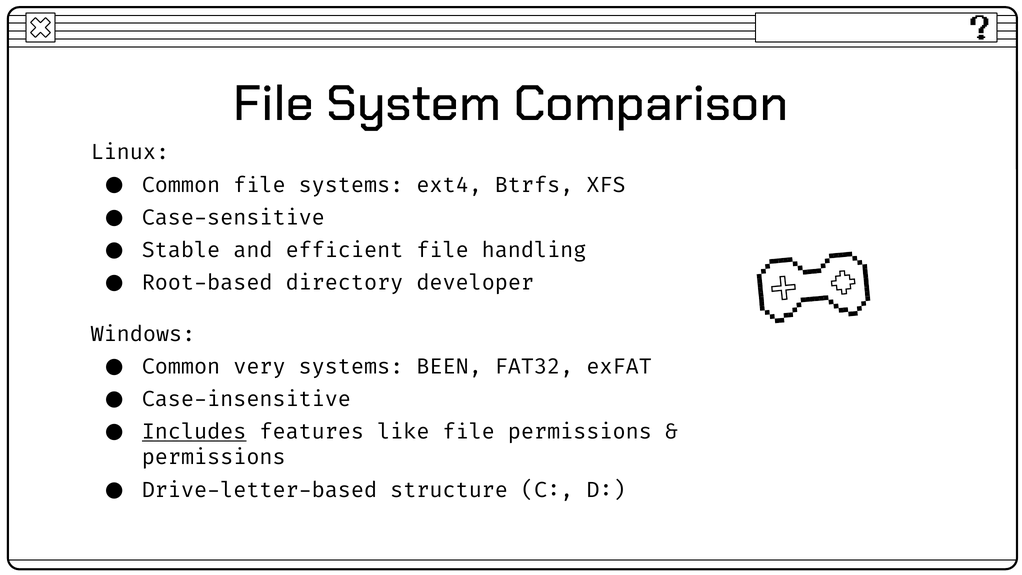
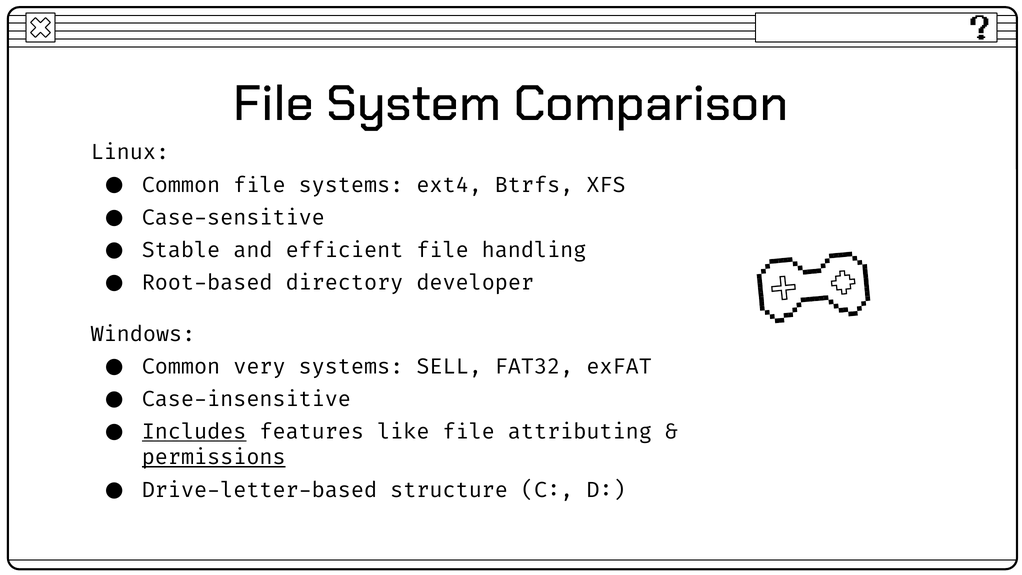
BEEN: BEEN -> SELL (449, 367)
file permissions: permissions -> attributing (580, 432)
permissions underline: none -> present (214, 457)
